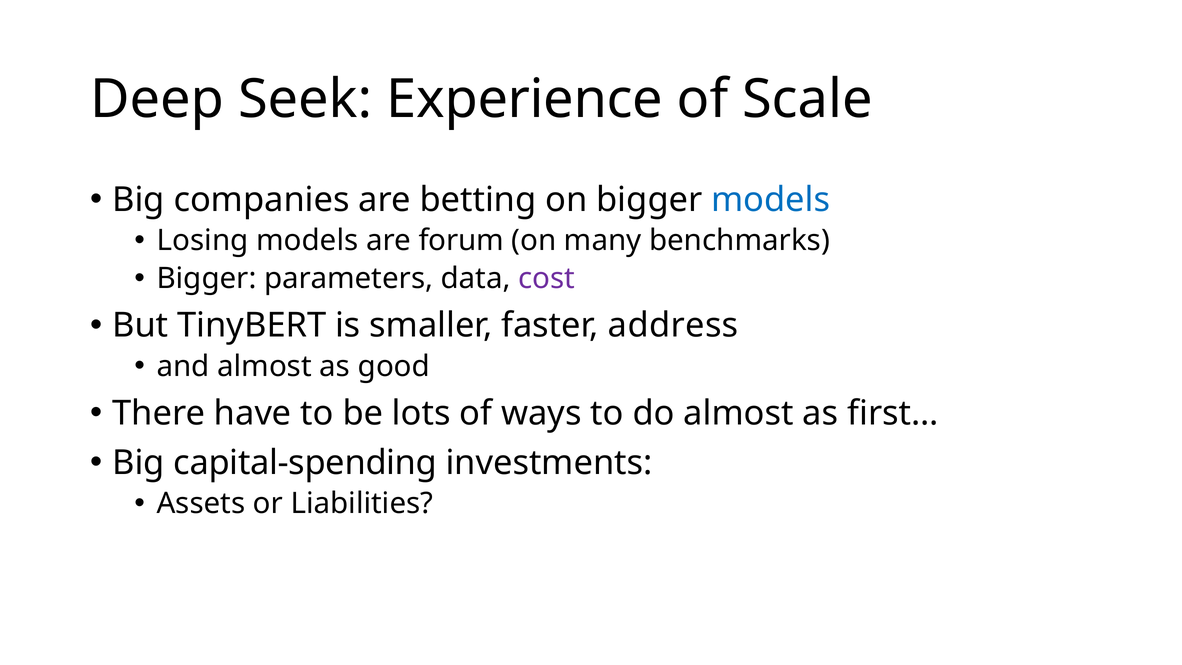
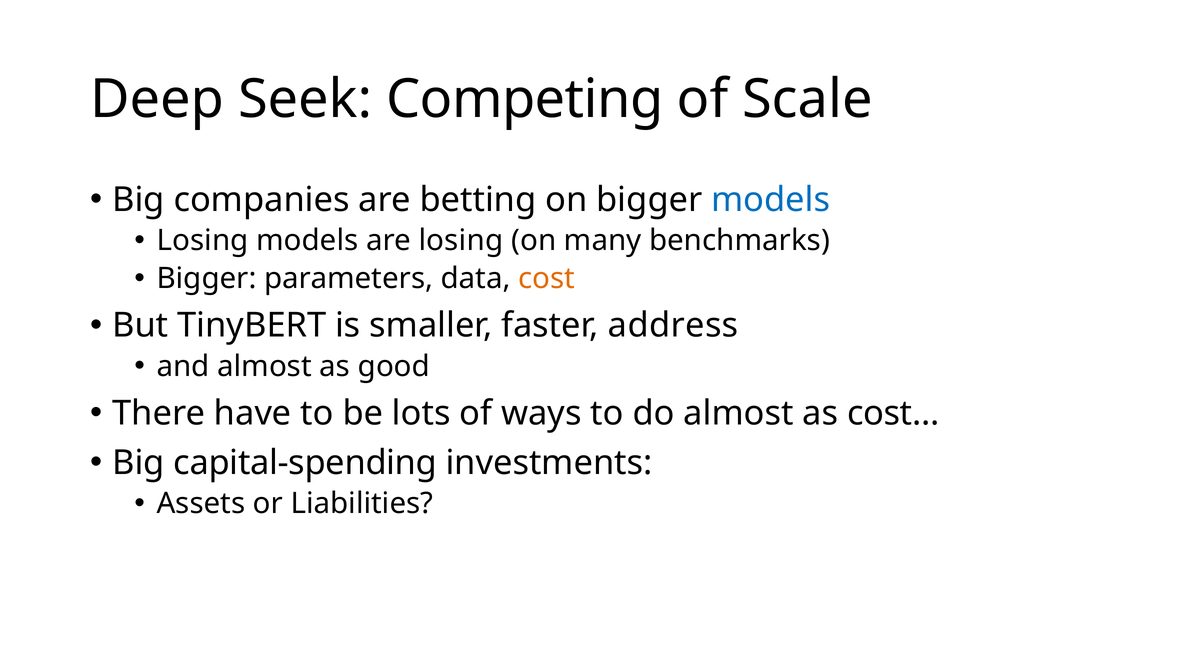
Experience: Experience -> Competing (525, 99)
are forum: forum -> losing (461, 241)
cost colour: purple -> orange (547, 279)
first…: first… -> cost… (893, 413)
